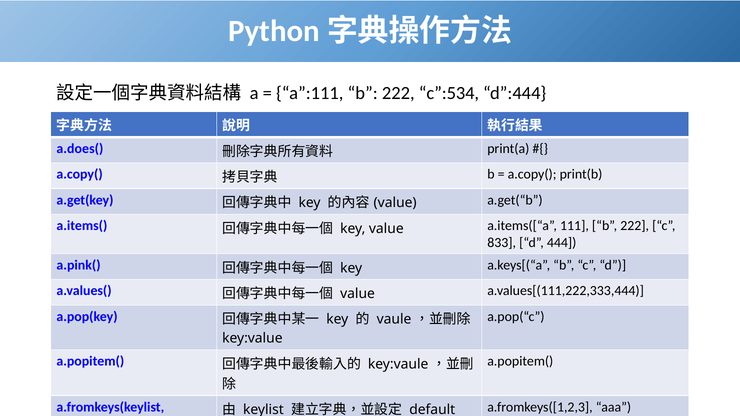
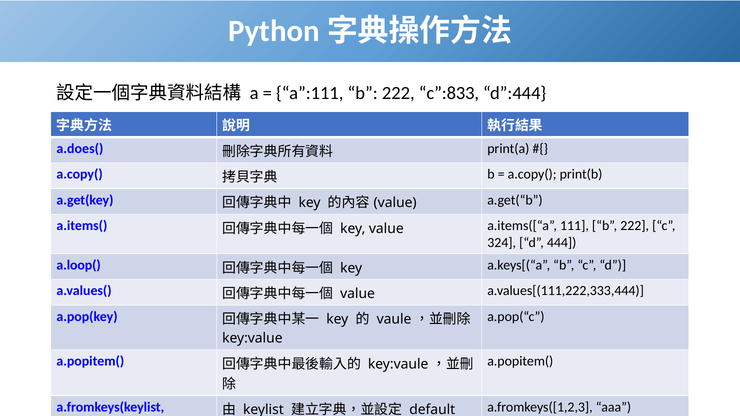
c”:534: c”:534 -> c”:833 (449, 93)
833: 833 -> 324 (502, 243)
a.pink(: a.pink( -> a.loop( (79, 265)
